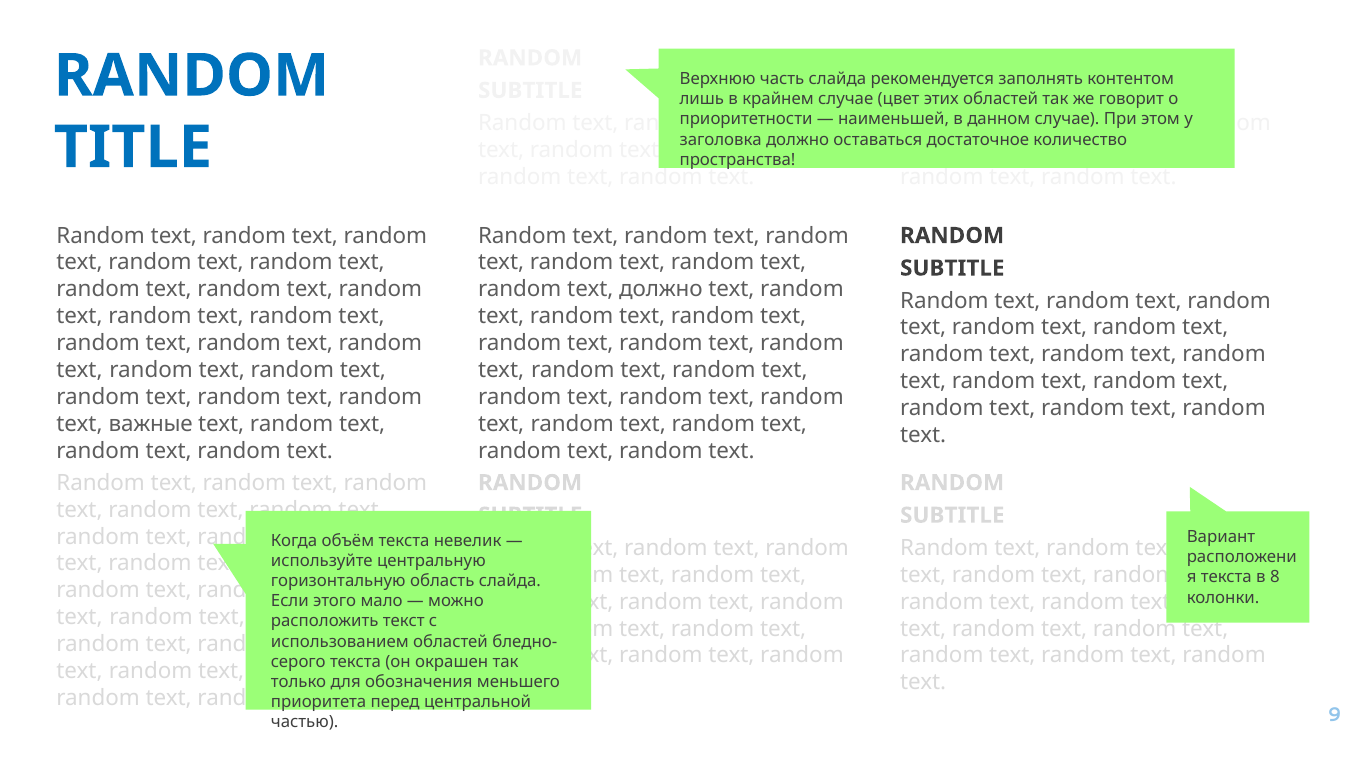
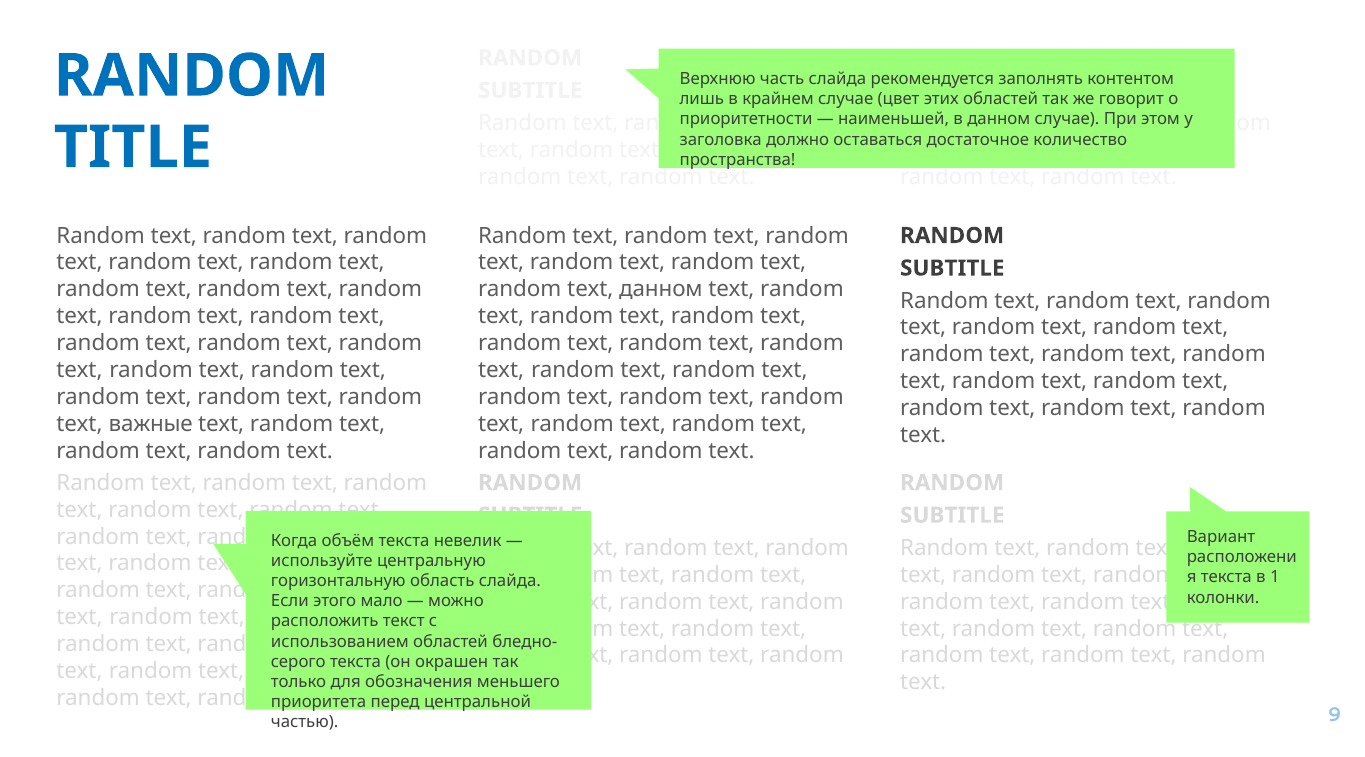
text должно: должно -> данном (661, 289)
8: 8 -> 1 (1275, 577)
